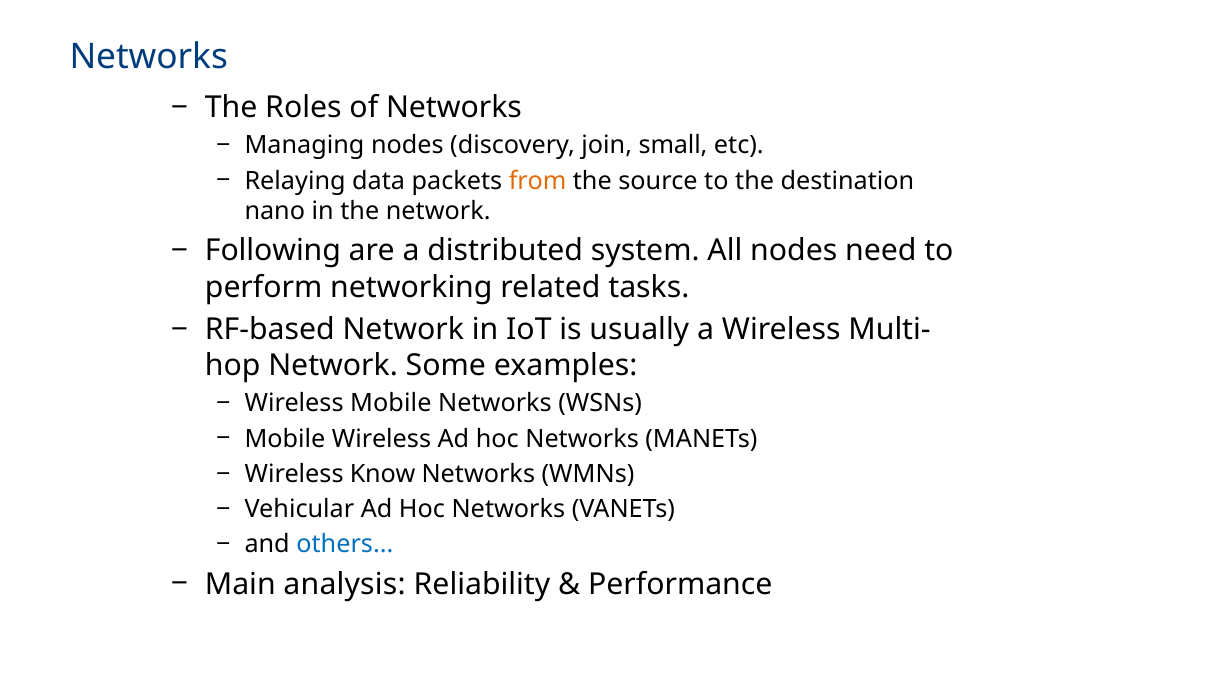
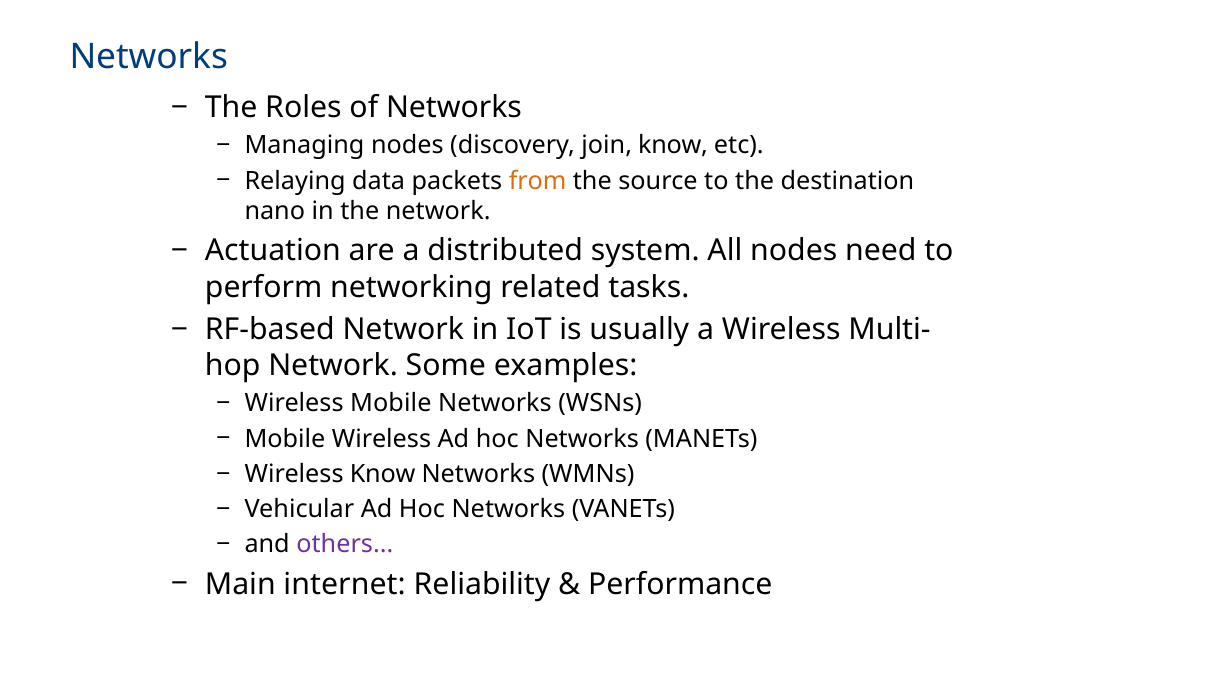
join small: small -> know (673, 146)
Following: Following -> Actuation (273, 251)
others colour: blue -> purple (345, 545)
analysis: analysis -> internet (345, 584)
